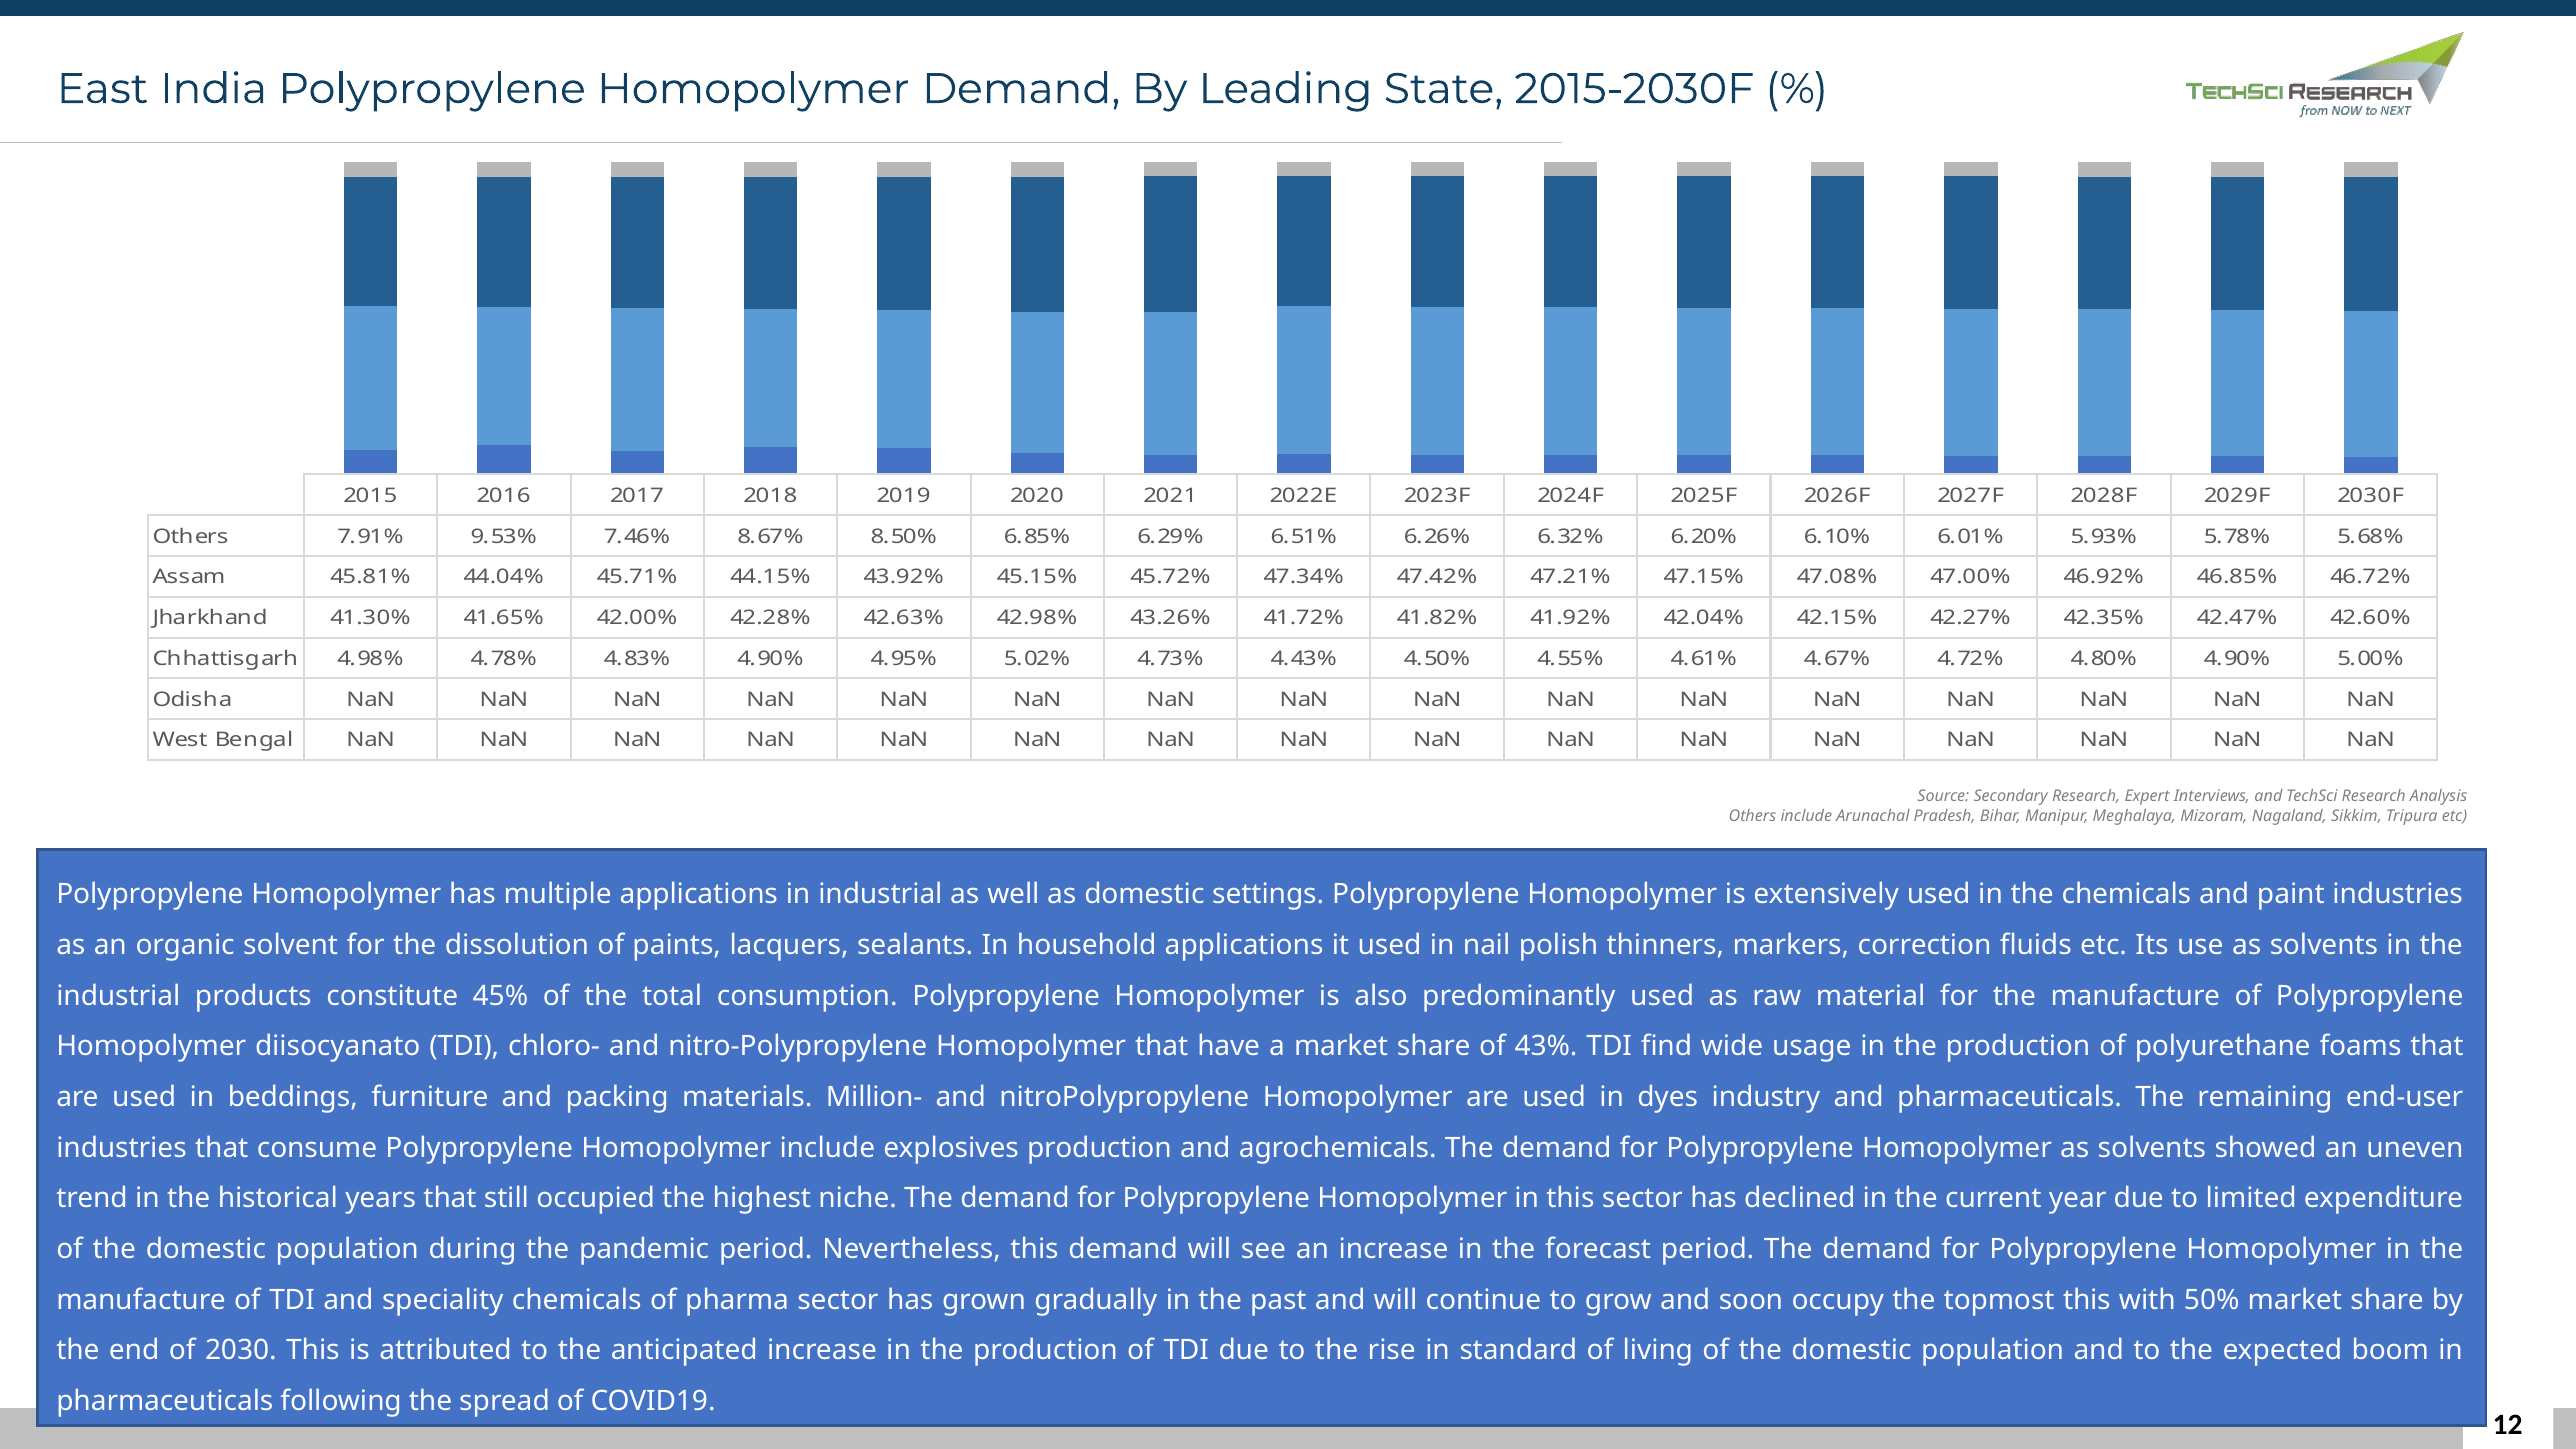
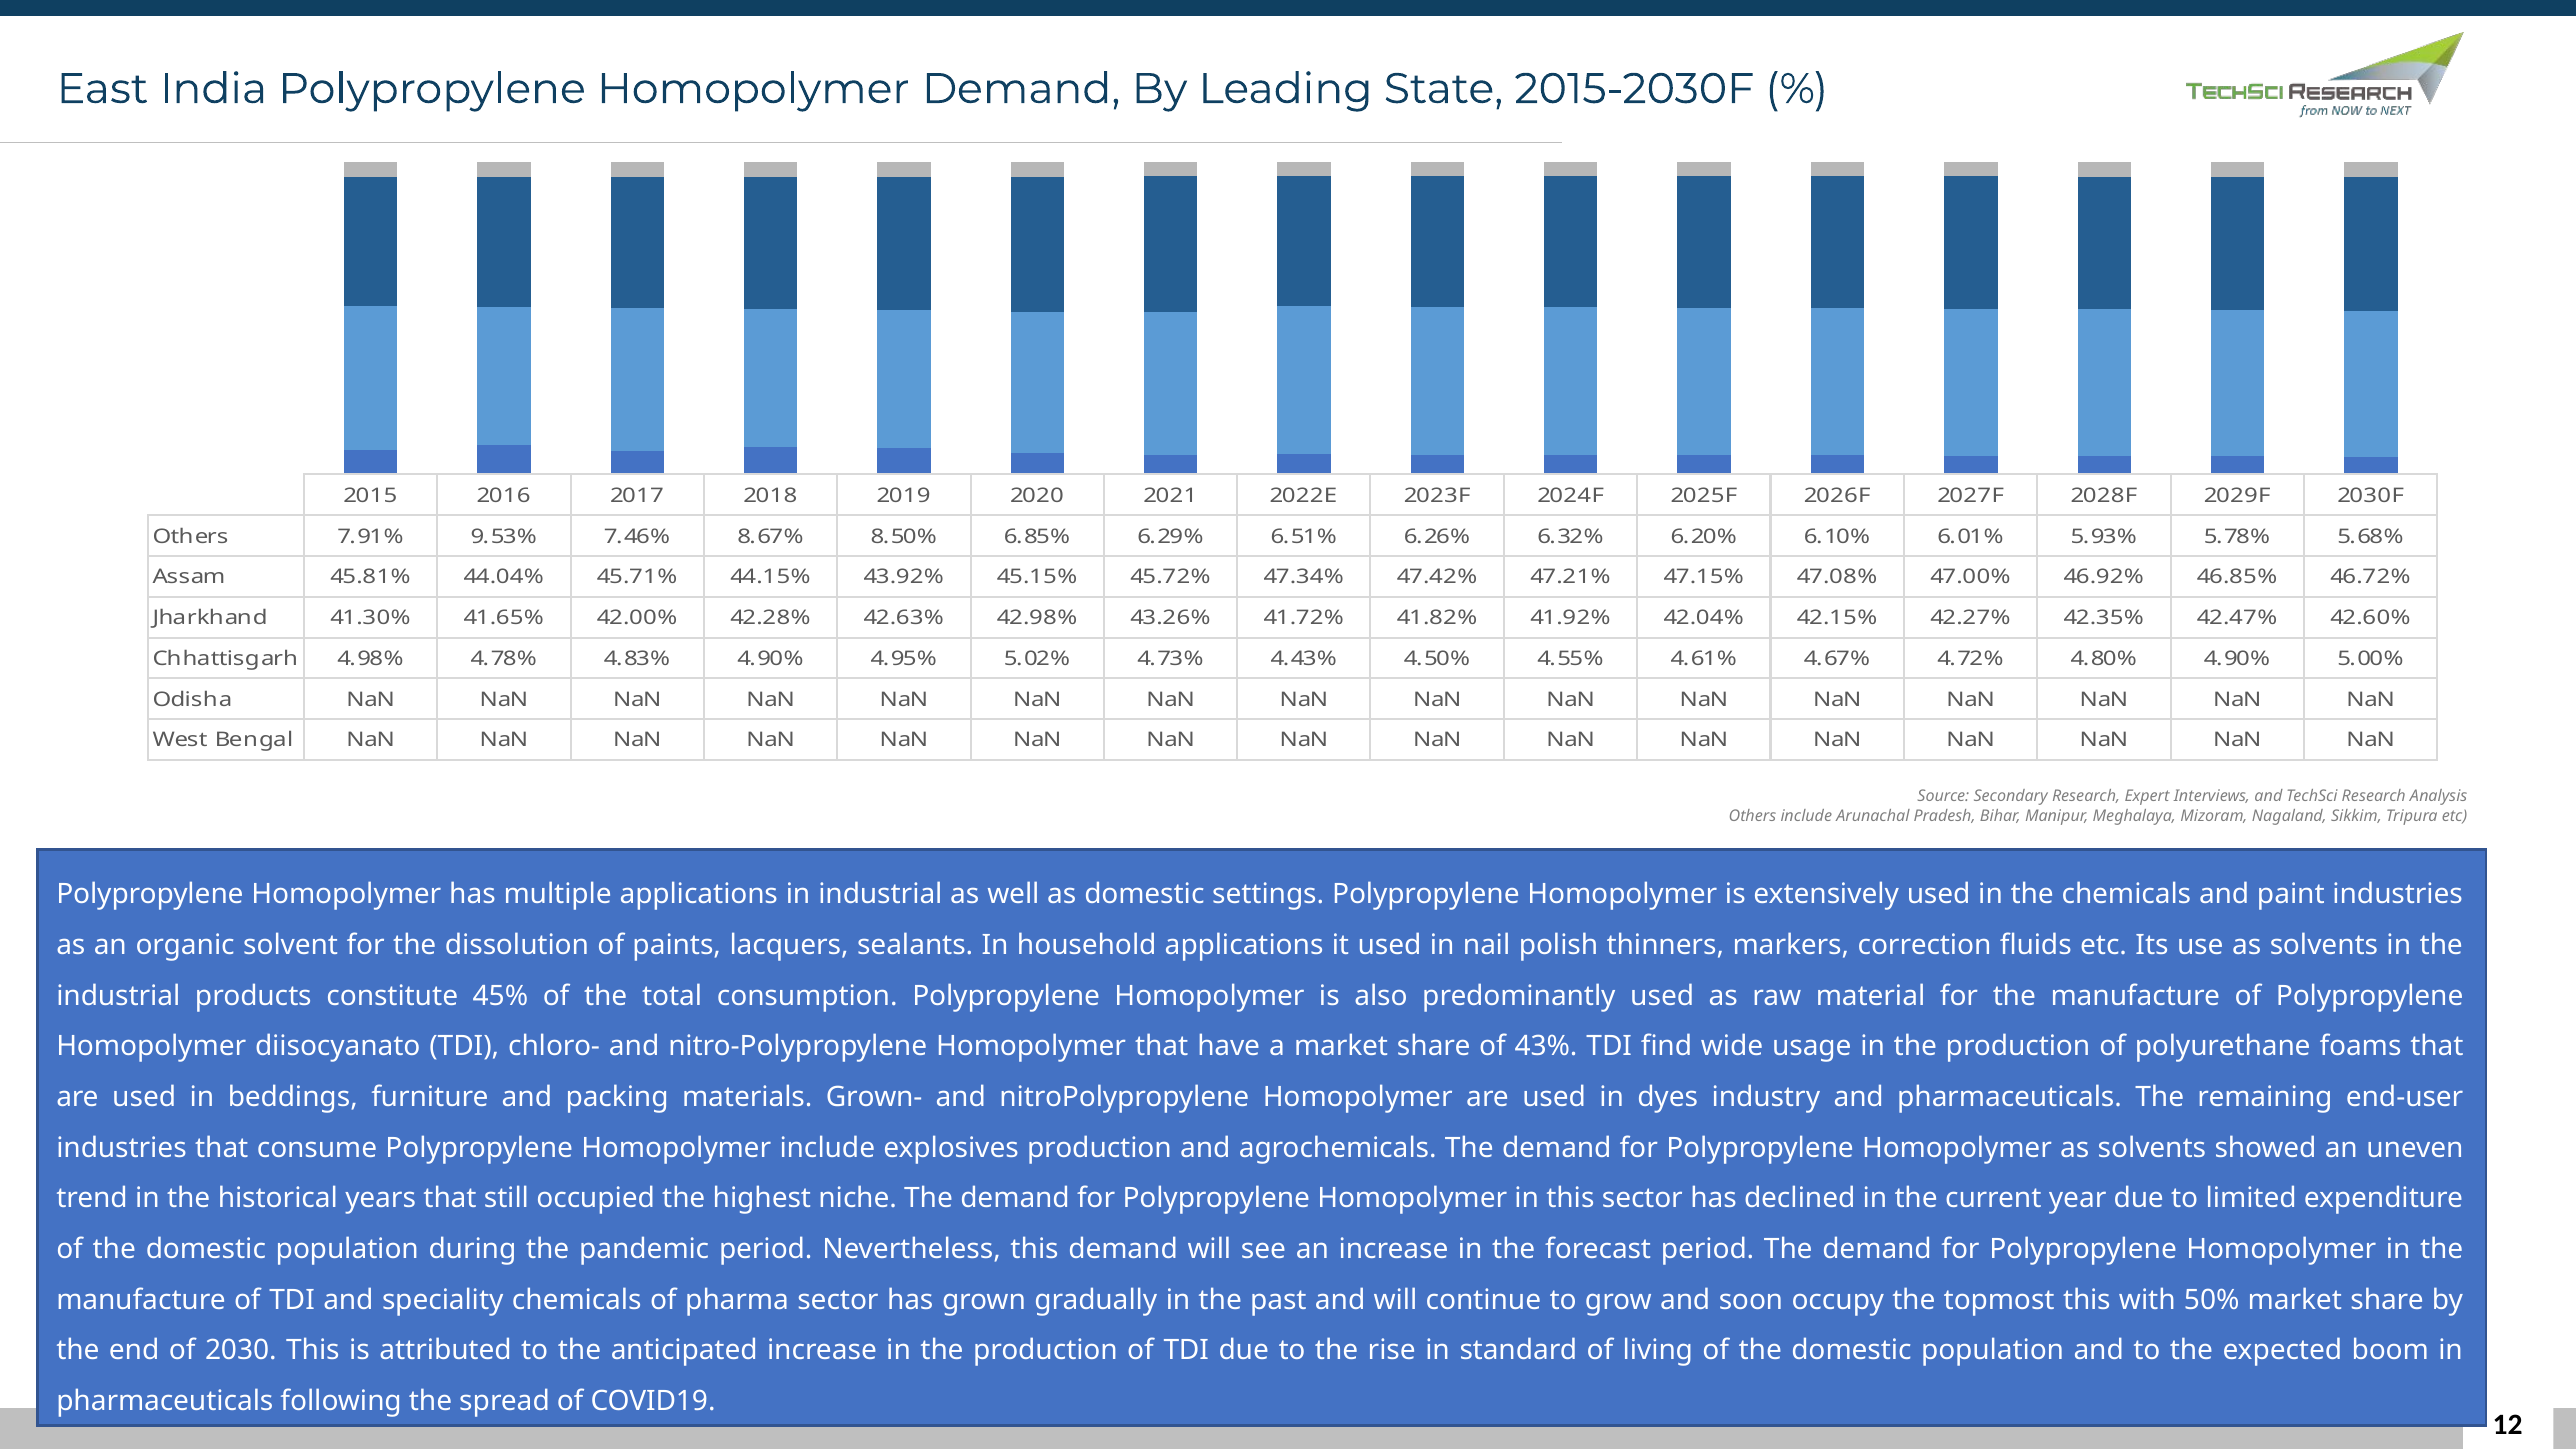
Million-: Million- -> Grown- (874, 1097)
